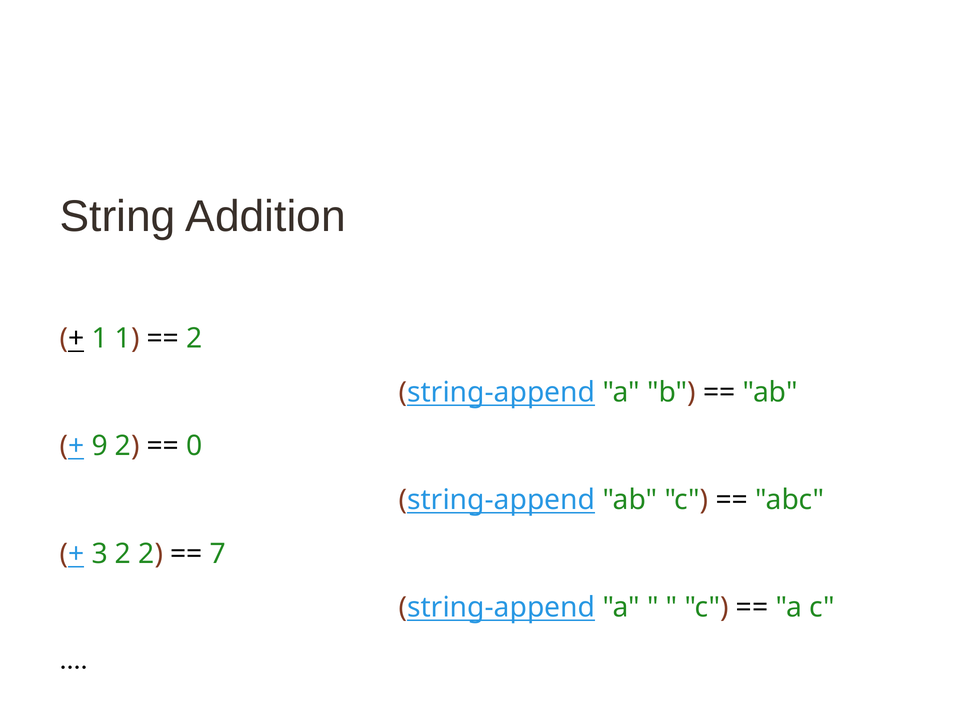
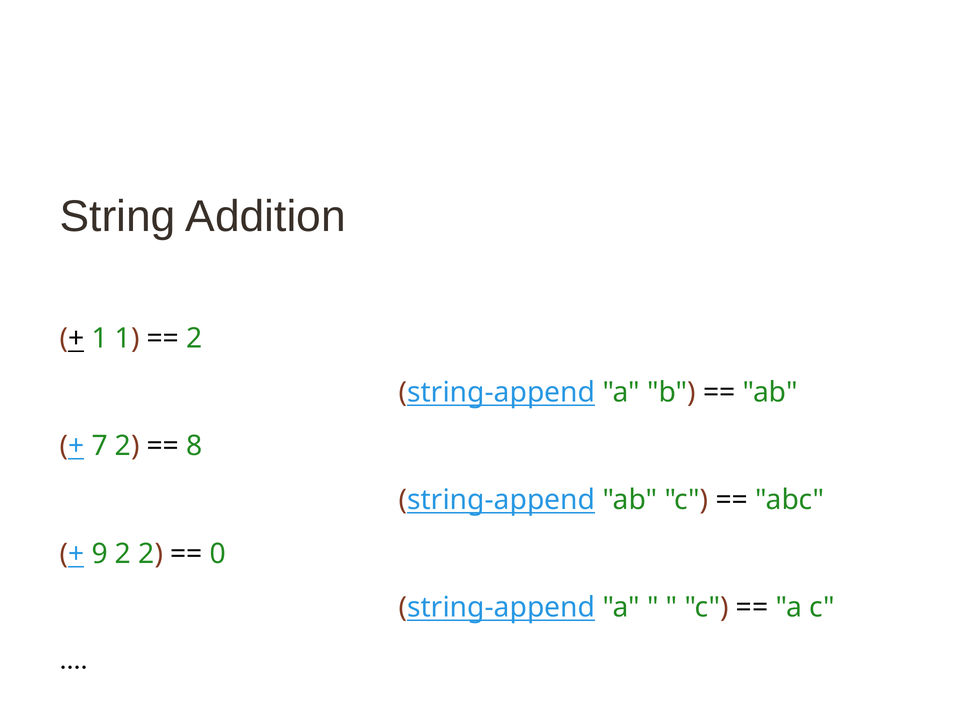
9: 9 -> 7 (100, 446)
0: 0 -> 8 (195, 446)
3: 3 -> 9 (100, 554)
7: 7 -> 0 (218, 554)
